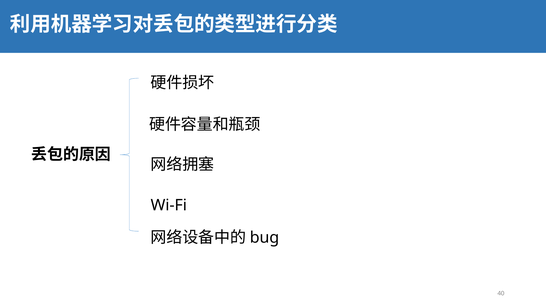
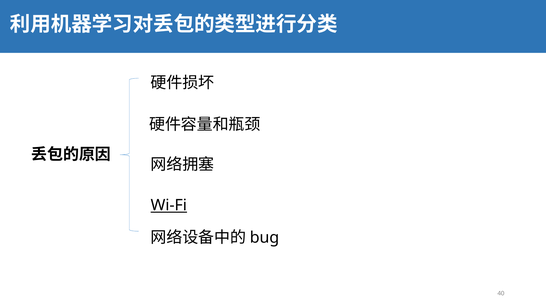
Wi-Fi underline: none -> present (169, 205)
